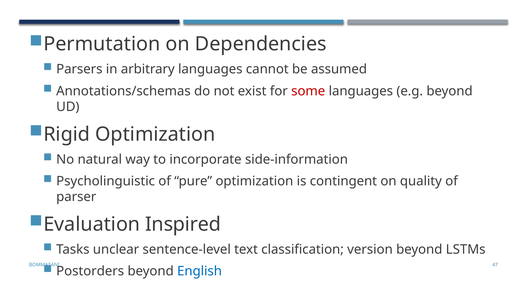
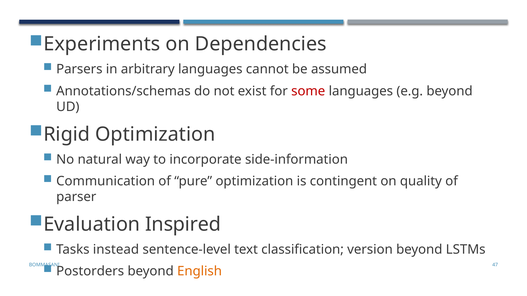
Permutation: Permutation -> Experiments (102, 44)
Psycholinguistic: Psycholinguistic -> Communication (106, 181)
unclear: unclear -> instead (116, 250)
English colour: blue -> orange (200, 272)
